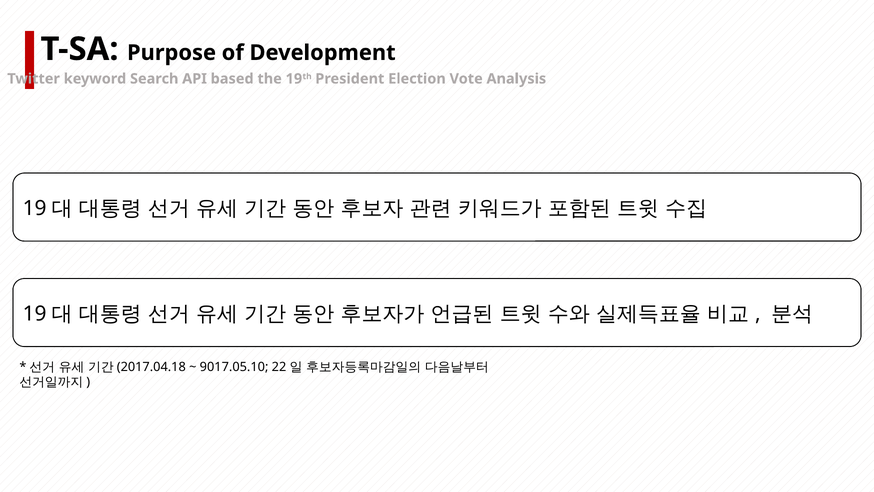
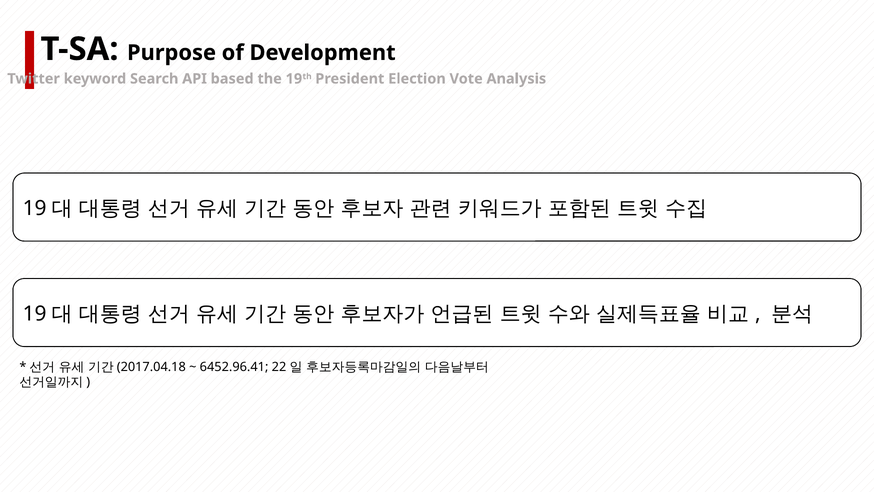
9017.05.10: 9017.05.10 -> 6452.96.41 (234, 367)
